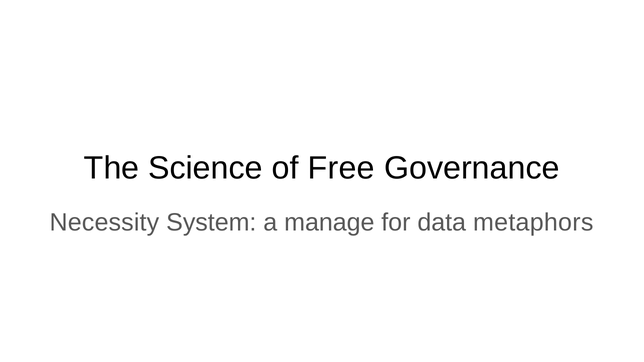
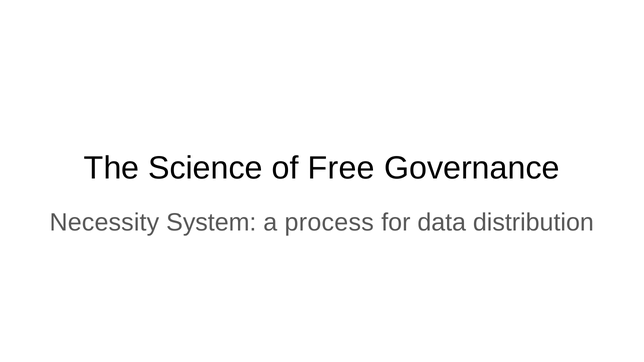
manage: manage -> process (329, 223)
metaphors: metaphors -> distribution (533, 223)
